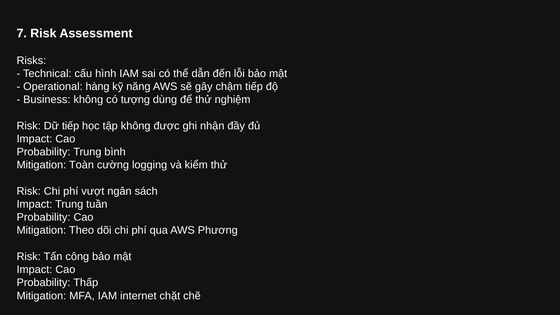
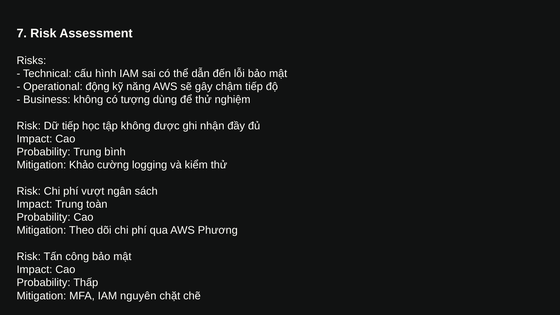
hàng: hàng -> động (98, 87)
Toàn: Toàn -> Khảo (82, 165)
tuần: tuần -> toàn (97, 204)
internet: internet -> nguyên (138, 296)
